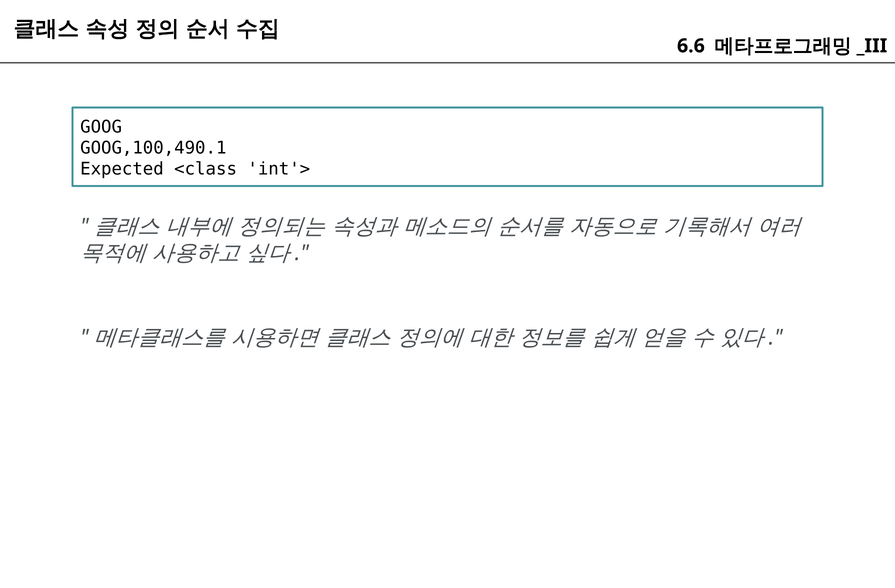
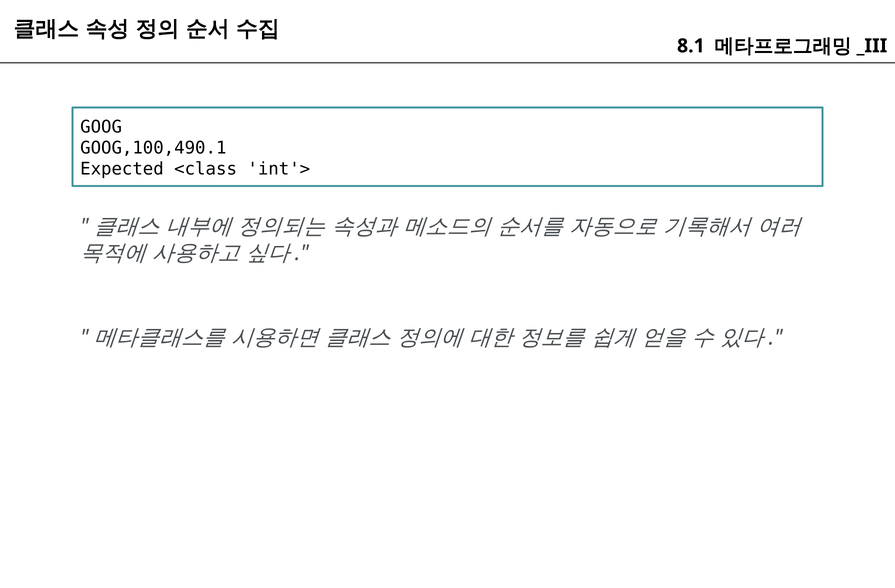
6.6: 6.6 -> 8.1 (691, 46)
